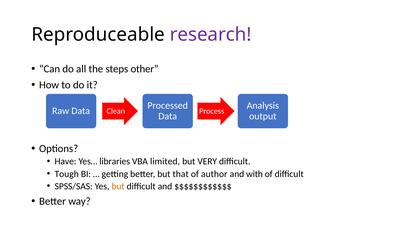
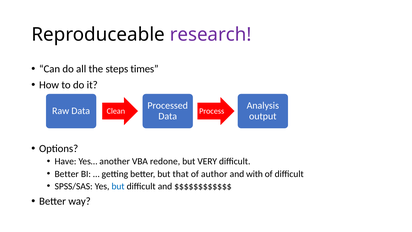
other: other -> times (145, 69)
libraries: libraries -> another (115, 161)
limited: limited -> redone (165, 161)
Tough: Tough -> Better (67, 174)
but colour: orange -> blue (118, 186)
